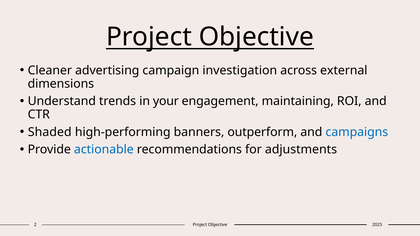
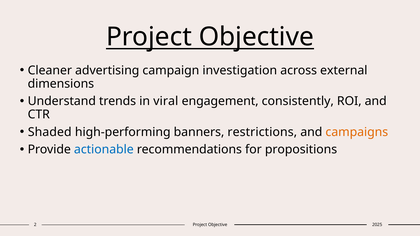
your: your -> viral (166, 101)
maintaining: maintaining -> consistently (298, 101)
outperform: outperform -> restrictions (262, 132)
campaigns colour: blue -> orange (357, 132)
adjustments: adjustments -> propositions (301, 150)
